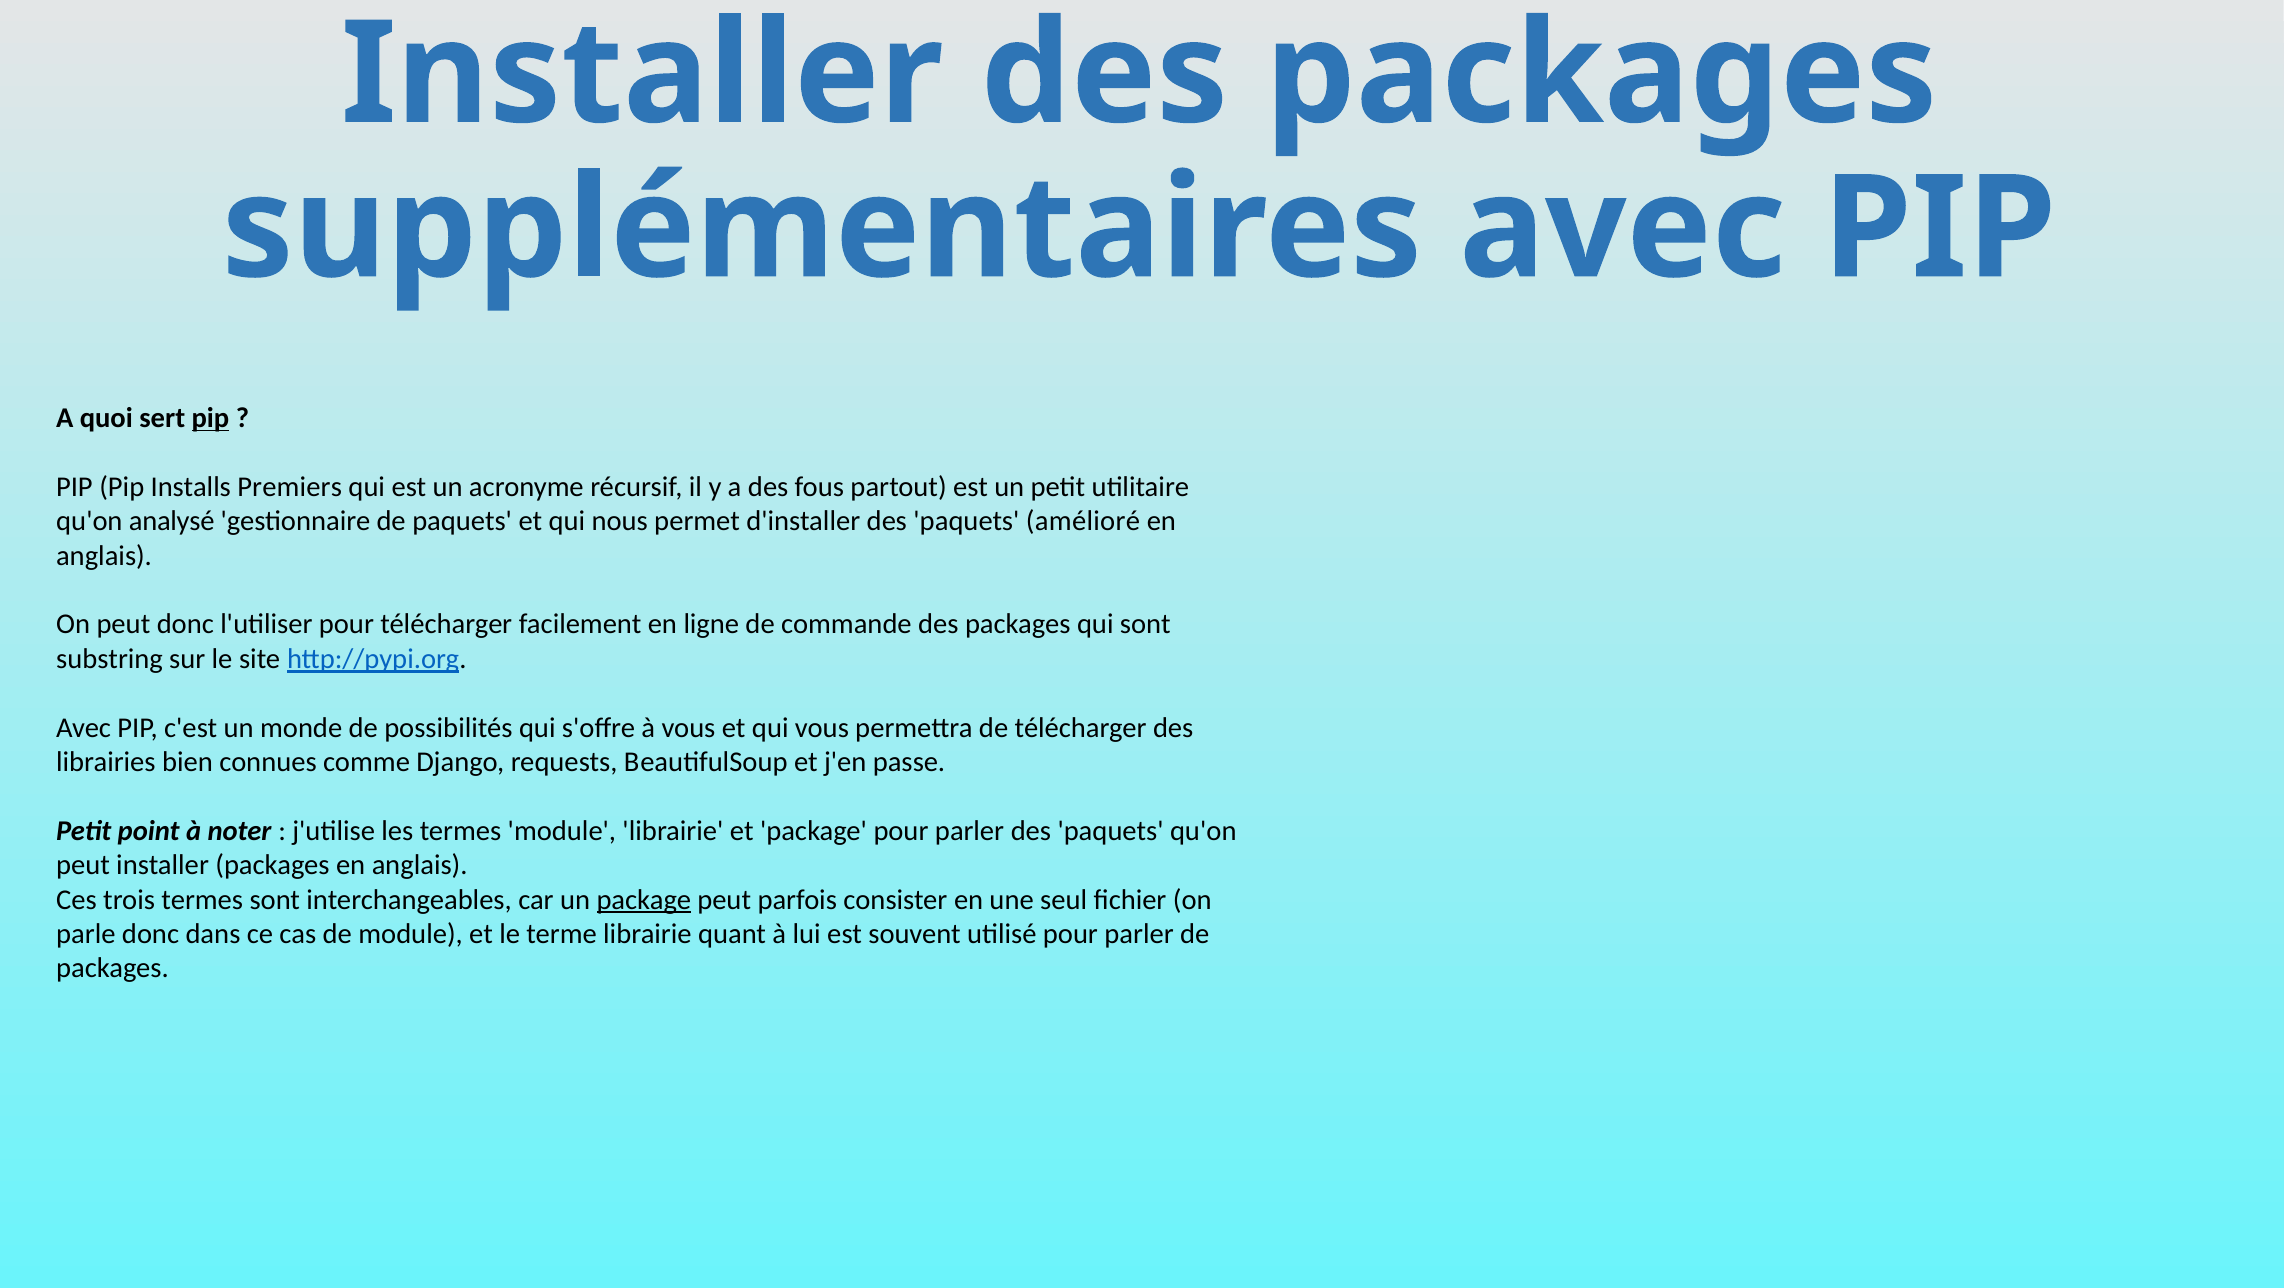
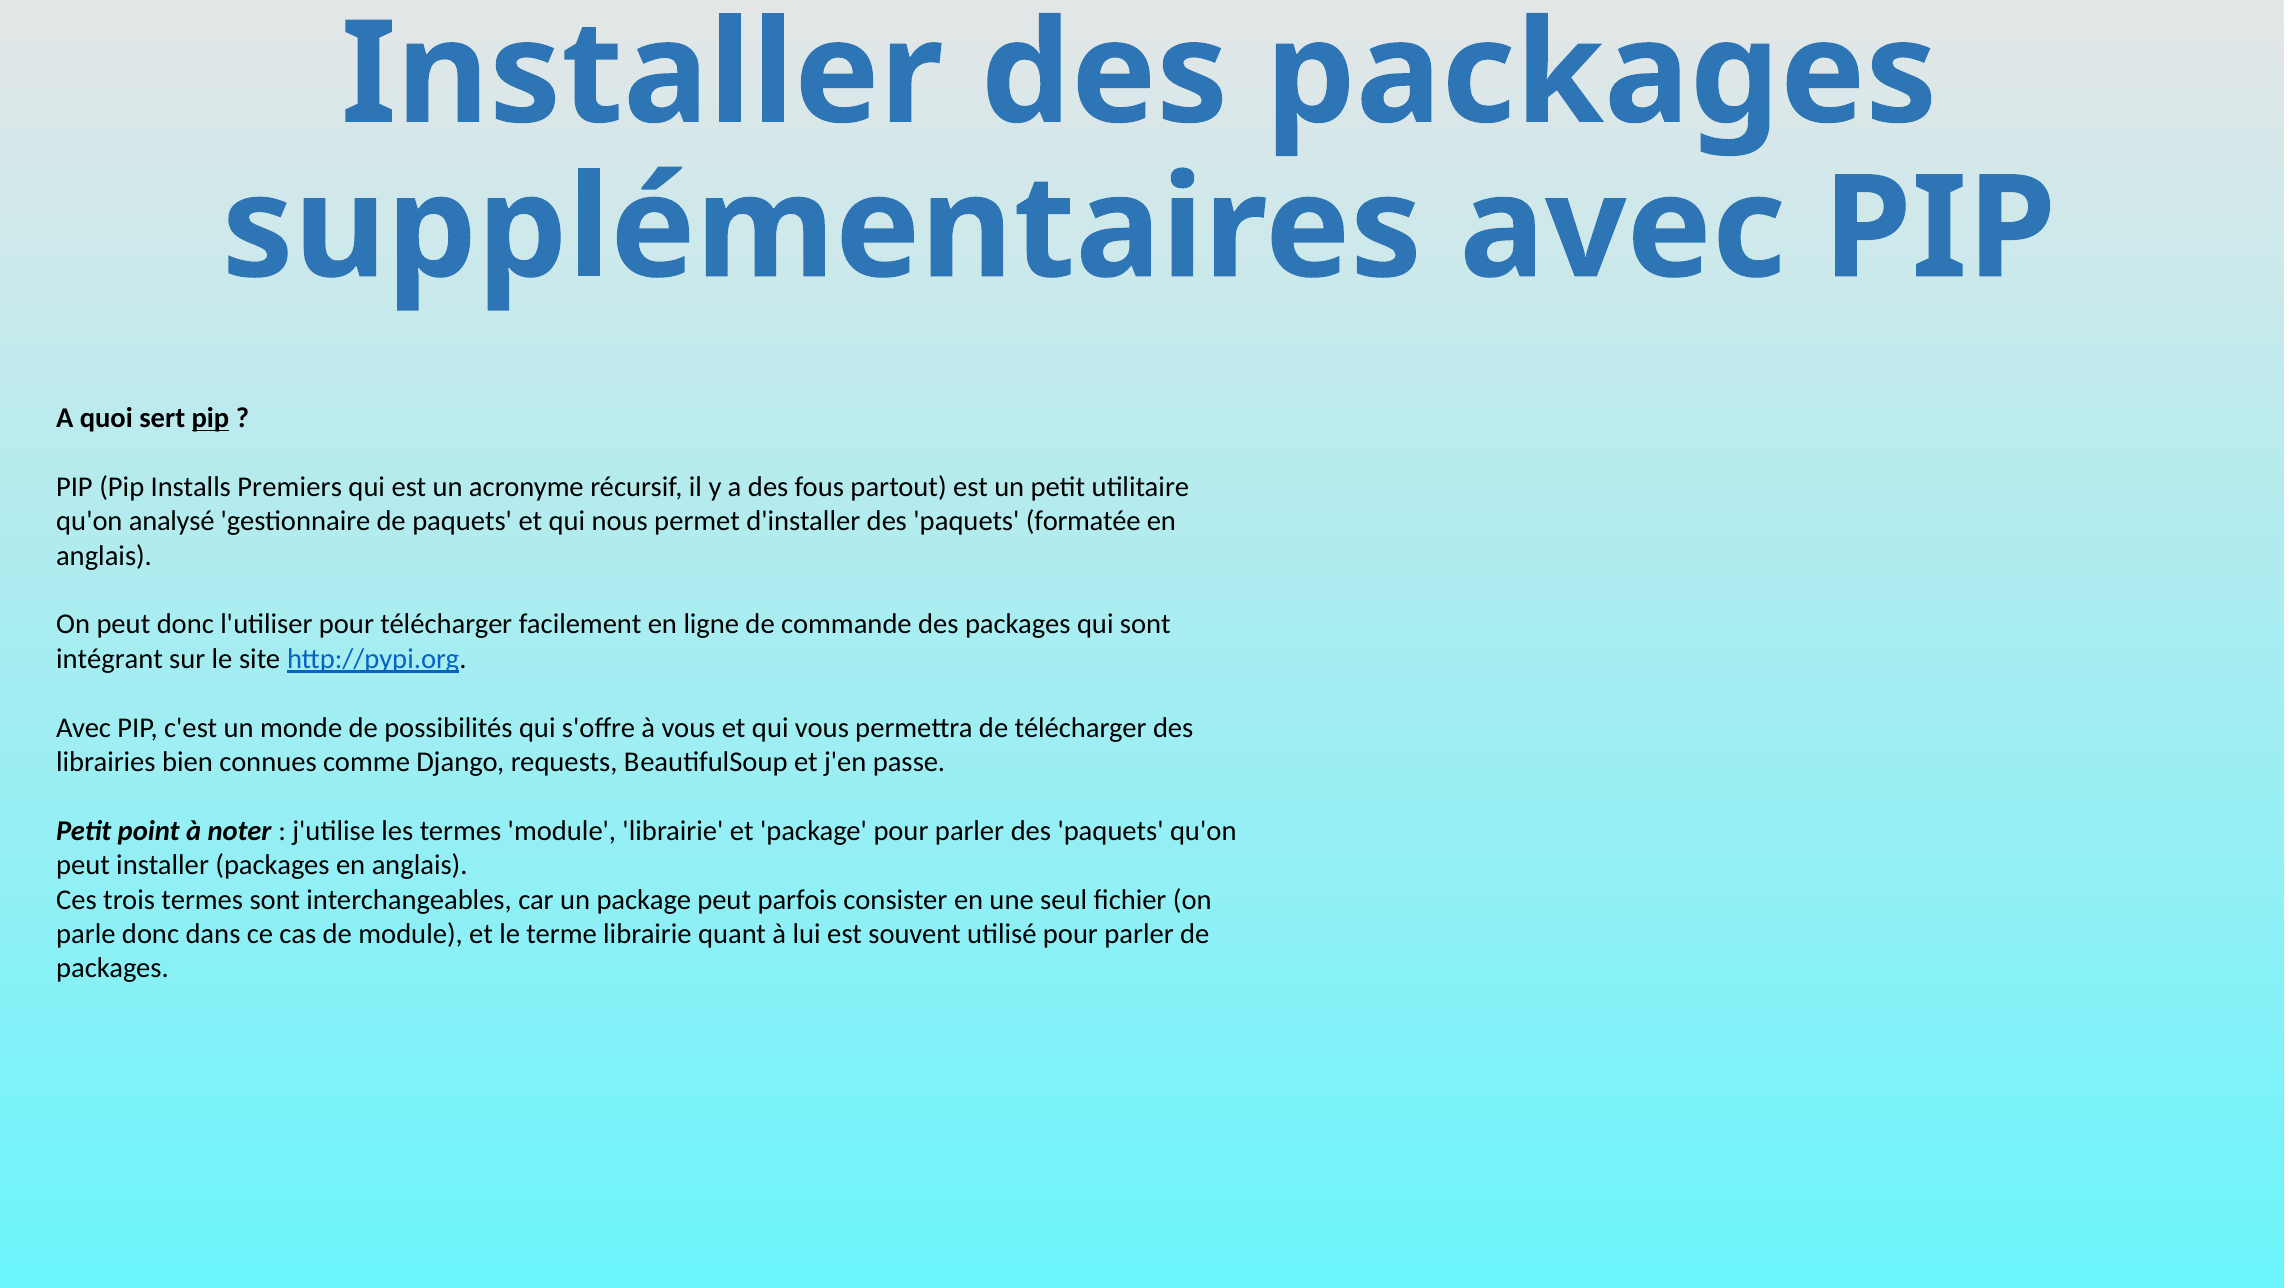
amélioré: amélioré -> formatée (1083, 521)
substring: substring -> intégrant (110, 659)
package underline: present -> none (644, 899)
